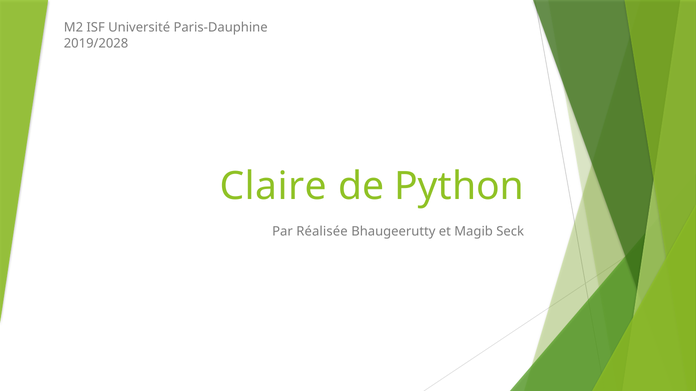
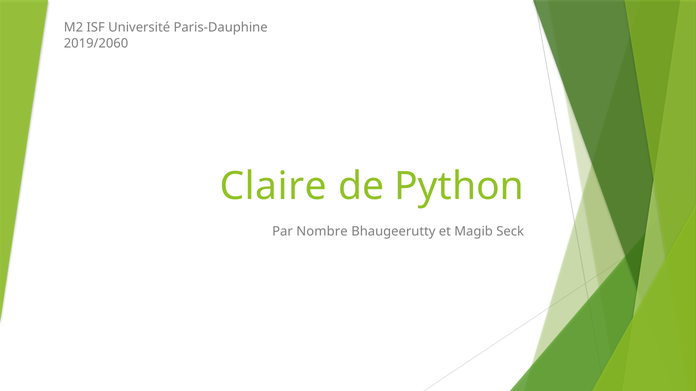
2019/2028: 2019/2028 -> 2019/2060 (96, 43)
Réalisée: Réalisée -> Nombre (322, 232)
